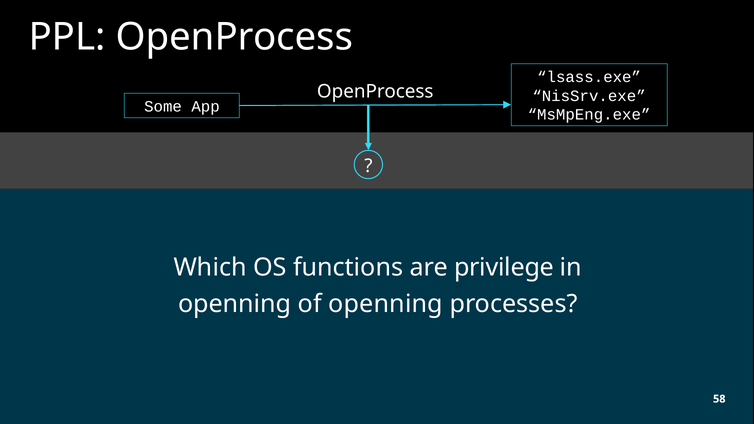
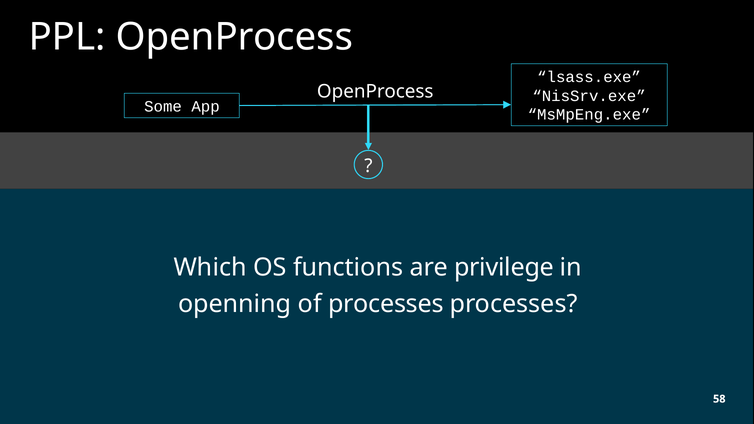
of openning: openning -> processes (386, 304)
